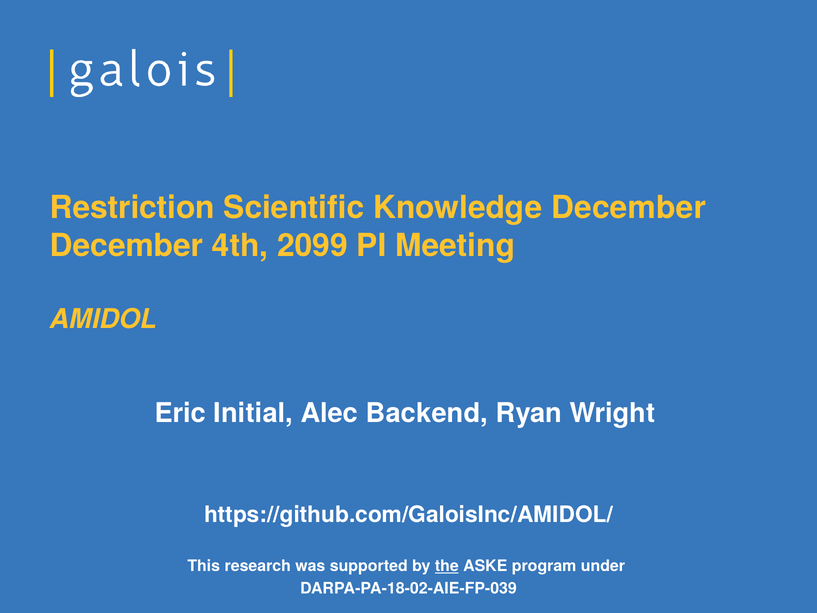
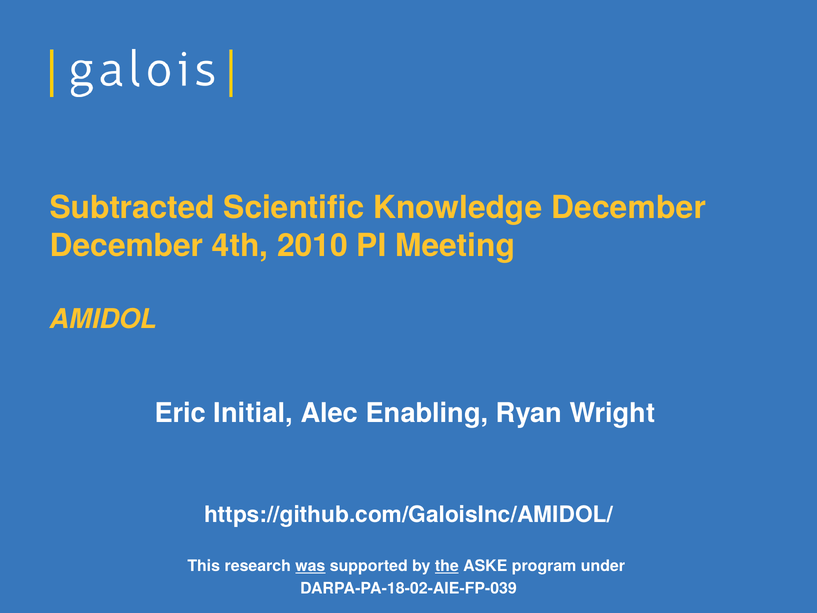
Restriction: Restriction -> Subtracted (132, 208)
2099: 2099 -> 2010 (312, 246)
Backend: Backend -> Enabling (427, 413)
was underline: none -> present (310, 566)
